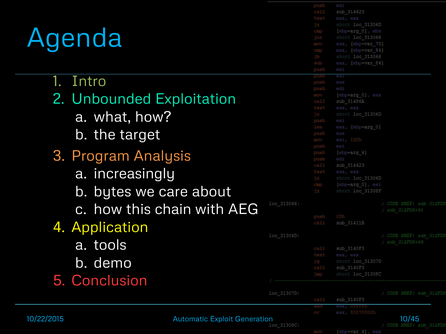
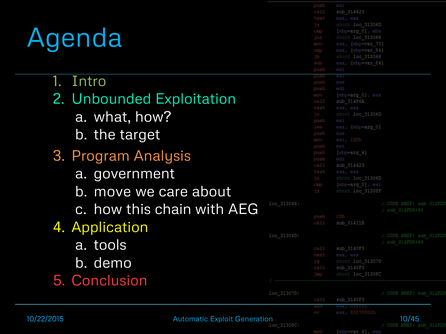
increasingly: increasingly -> government (134, 174)
bytes: bytes -> move (112, 192)
